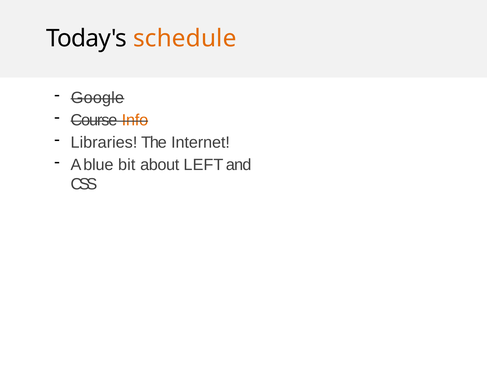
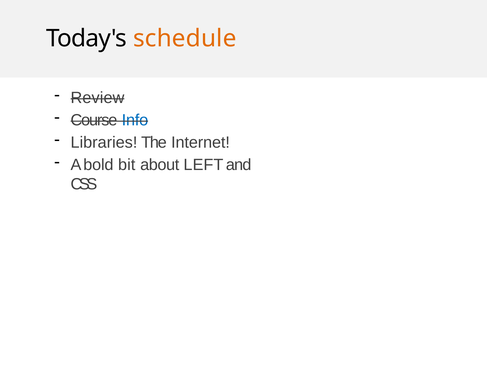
Google: Google -> Review (97, 98)
Info colour: orange -> blue (135, 120)
blue: blue -> bold (98, 165)
